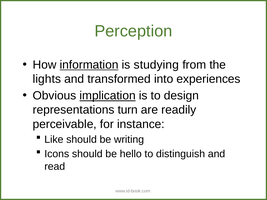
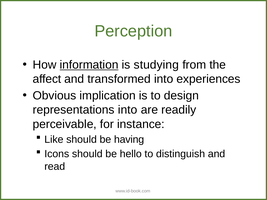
lights: lights -> affect (47, 79)
implication underline: present -> none (108, 96)
representations turn: turn -> into (128, 110)
writing: writing -> having (129, 140)
